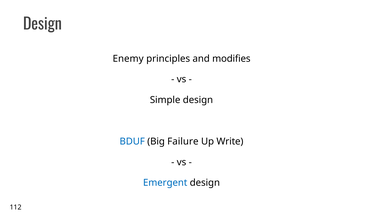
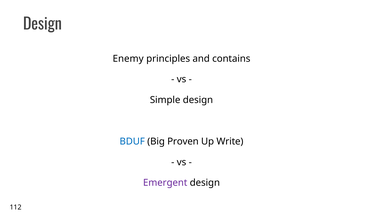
modifies: modifies -> contains (231, 59)
Failure: Failure -> Proven (183, 141)
Emergent colour: blue -> purple (165, 183)
